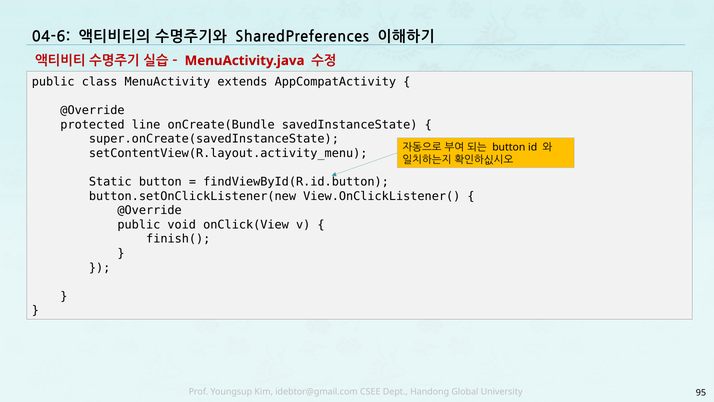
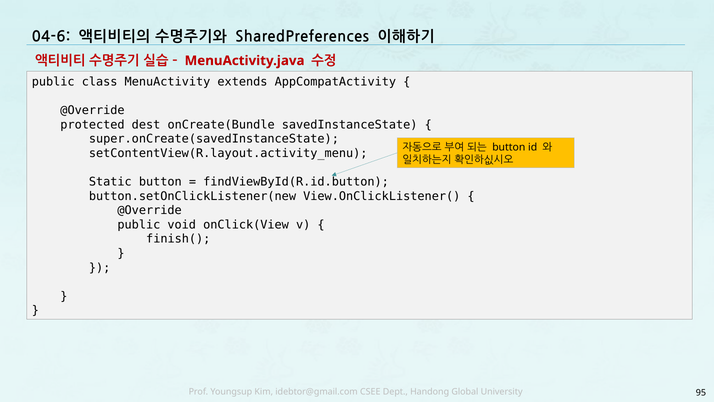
line: line -> dest (146, 125)
